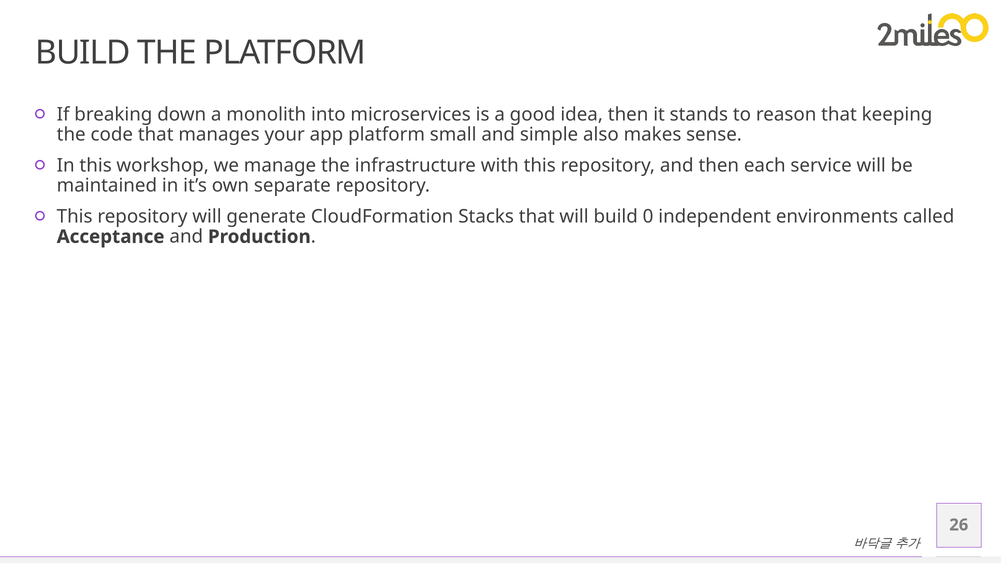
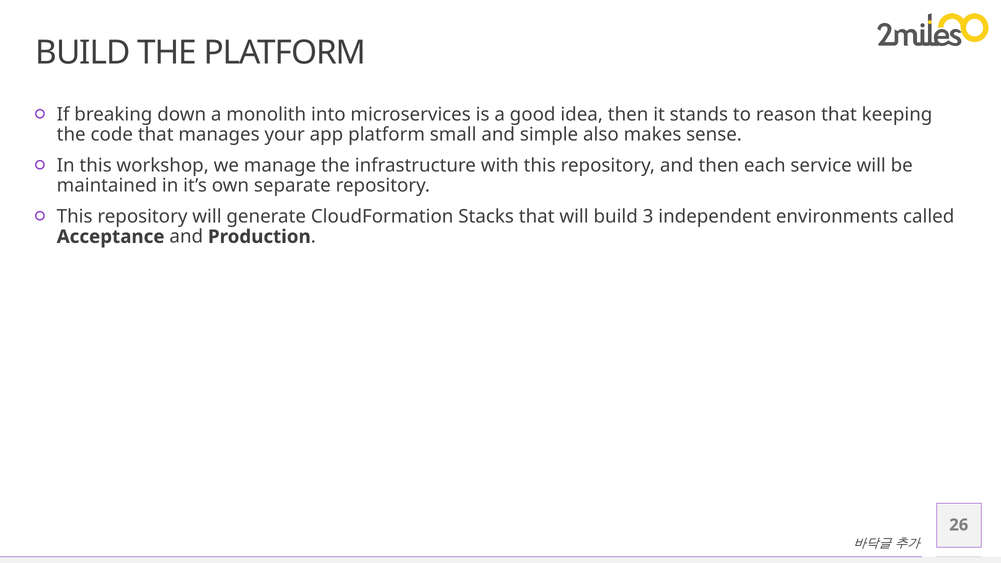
0: 0 -> 3 (648, 216)
